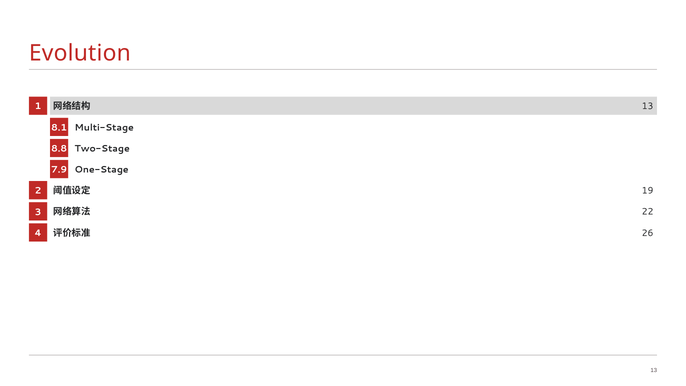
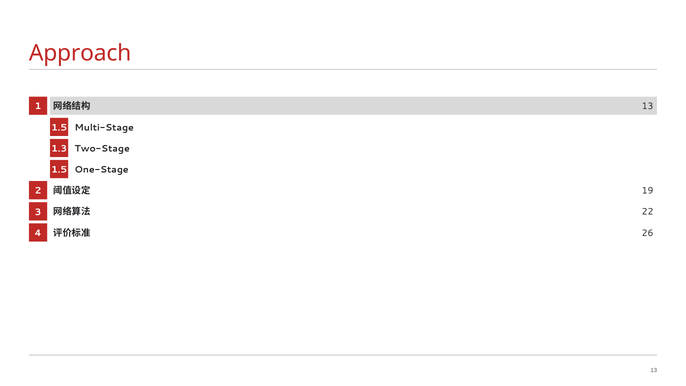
Evolution: Evolution -> Approach (80, 53)
8.1: 8.1 -> 1.5 (59, 127)
8.8: 8.8 -> 1.3 (59, 149)
7.9: 7.9 -> 1.5 (59, 170)
